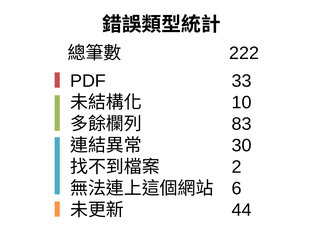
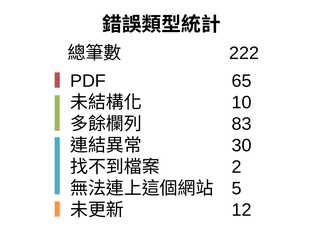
33: 33 -> 65 (242, 81)
6: 6 -> 5 (237, 189)
44: 44 -> 12 (242, 210)
